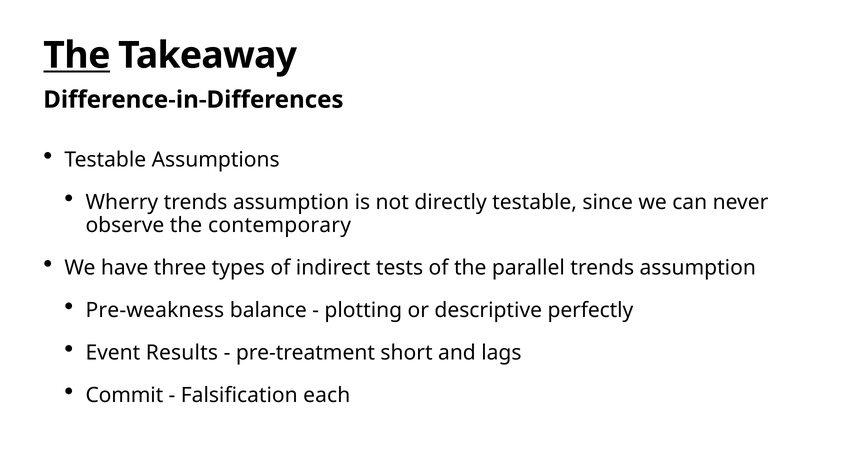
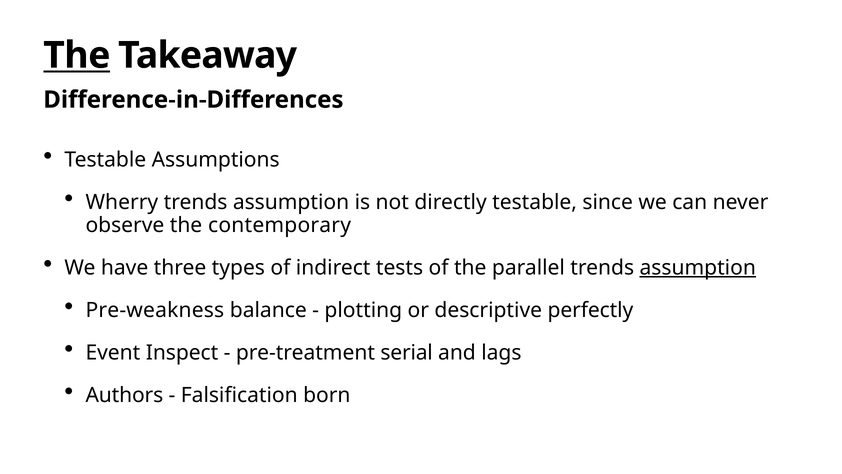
assumption underline: none -> present (698, 267)
Results: Results -> Inspect (182, 352)
short: short -> serial (407, 352)
Commit: Commit -> Authors (124, 395)
each: each -> born (327, 395)
